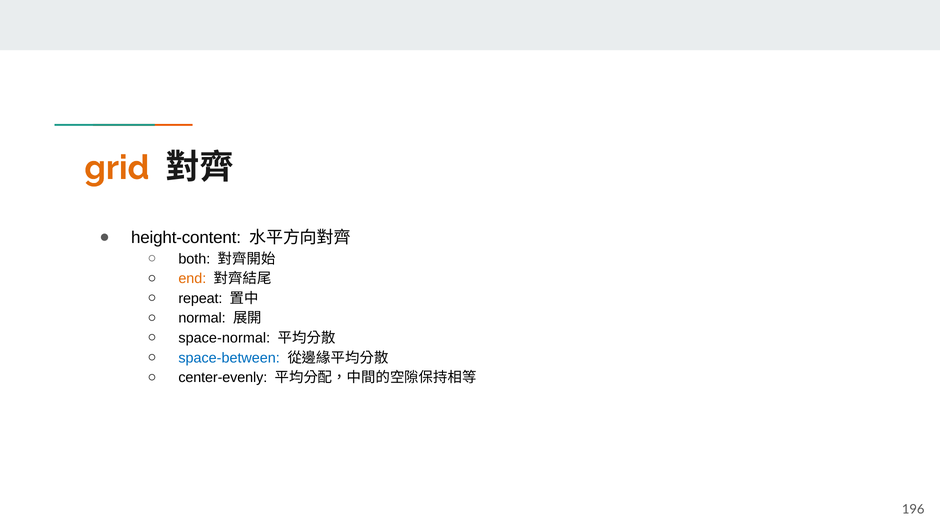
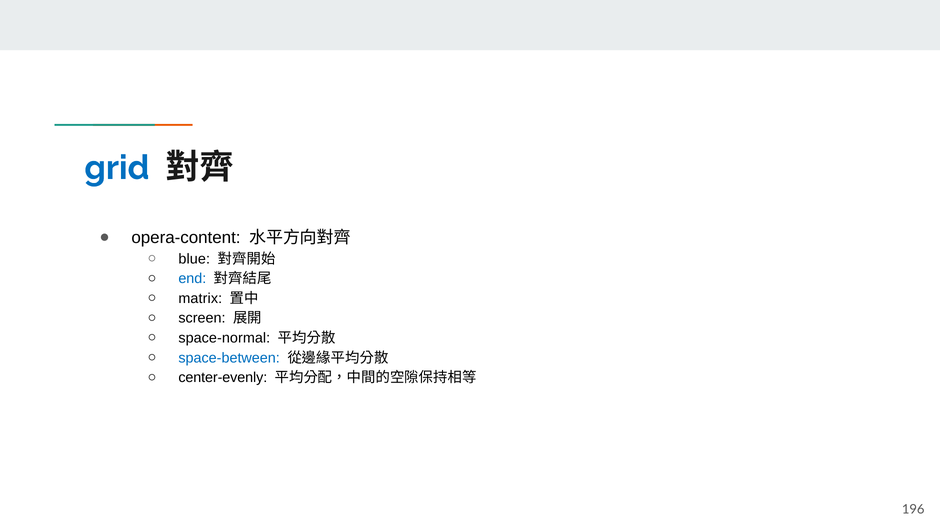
grid colour: orange -> blue (117, 168)
height-content: height-content -> opera-content (186, 238)
both: both -> blue (194, 259)
end colour: orange -> blue (192, 279)
repeat: repeat -> matrix (200, 298)
normal: normal -> screen (202, 318)
